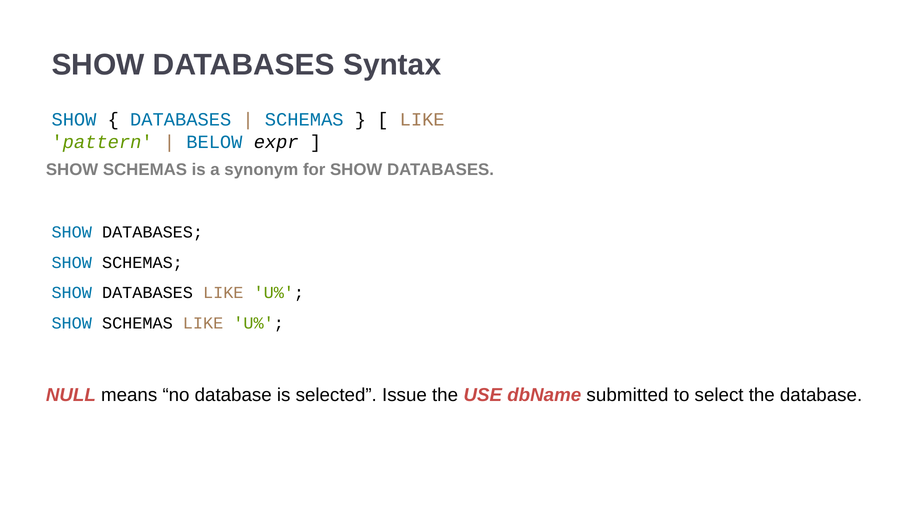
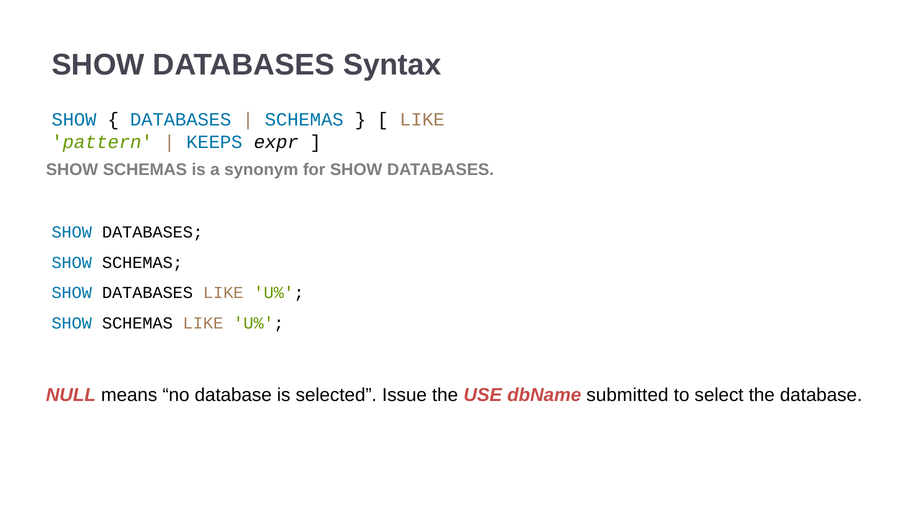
BELOW: BELOW -> KEEPS (214, 142)
